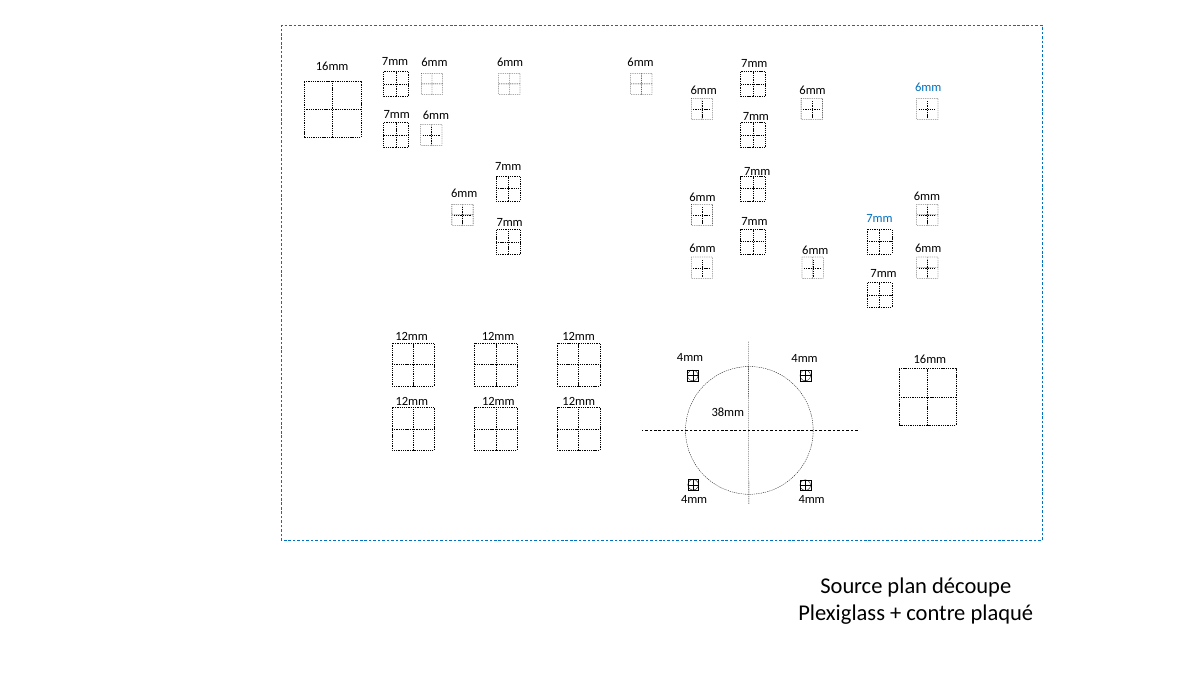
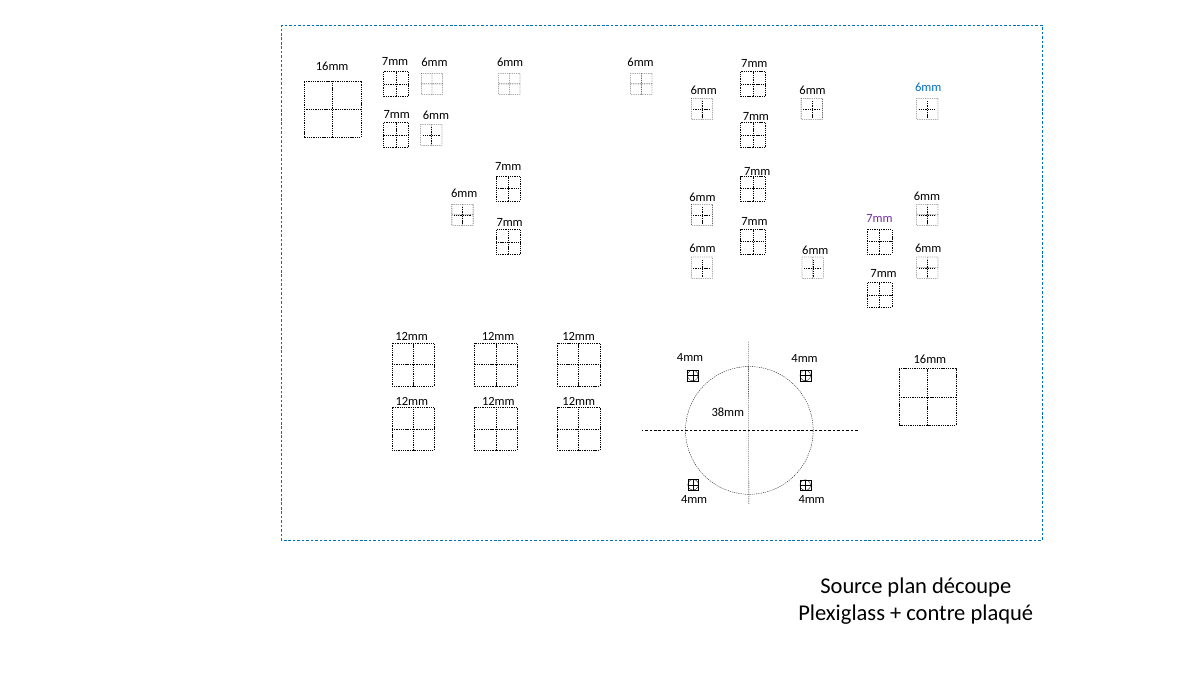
7mm colour: blue -> purple (880, 218)
